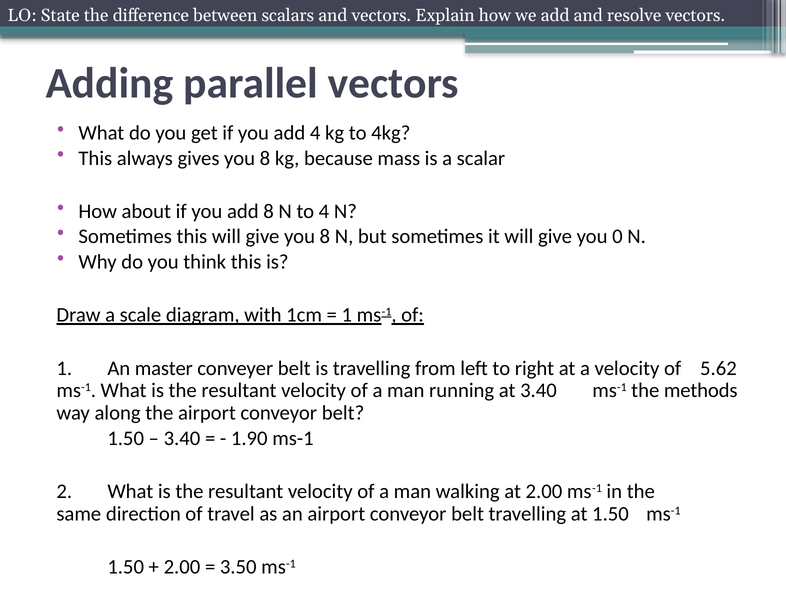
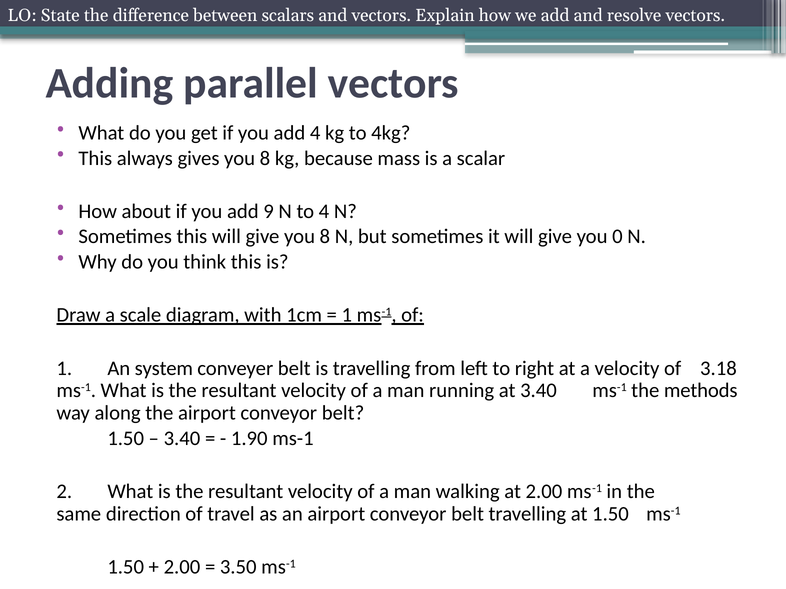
add 8: 8 -> 9 (269, 212)
master: master -> system (164, 369)
5.62: 5.62 -> 3.18 (718, 369)
